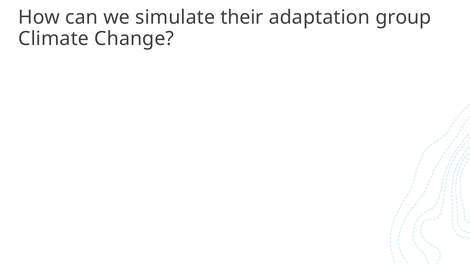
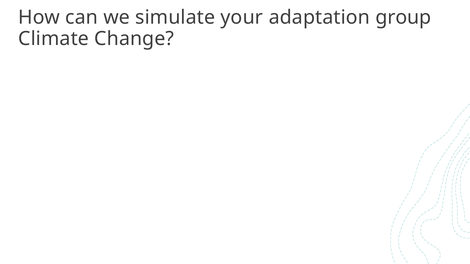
their: their -> your (242, 17)
